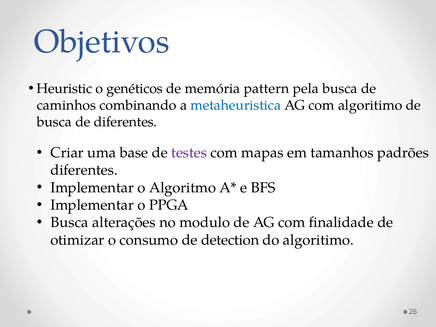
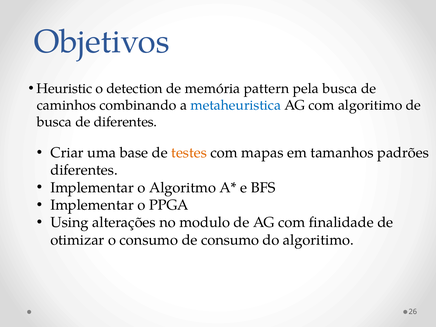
genéticos: genéticos -> detection (135, 89)
testes colour: purple -> orange (189, 153)
Busca: Busca -> Using (70, 222)
de detection: detection -> consumo (230, 240)
